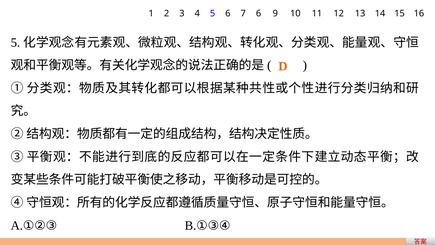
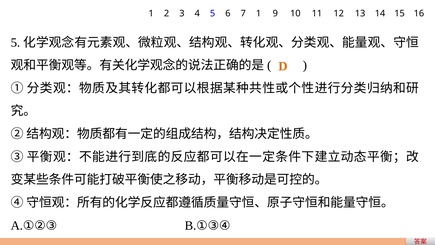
7 6: 6 -> 1 (259, 13)
